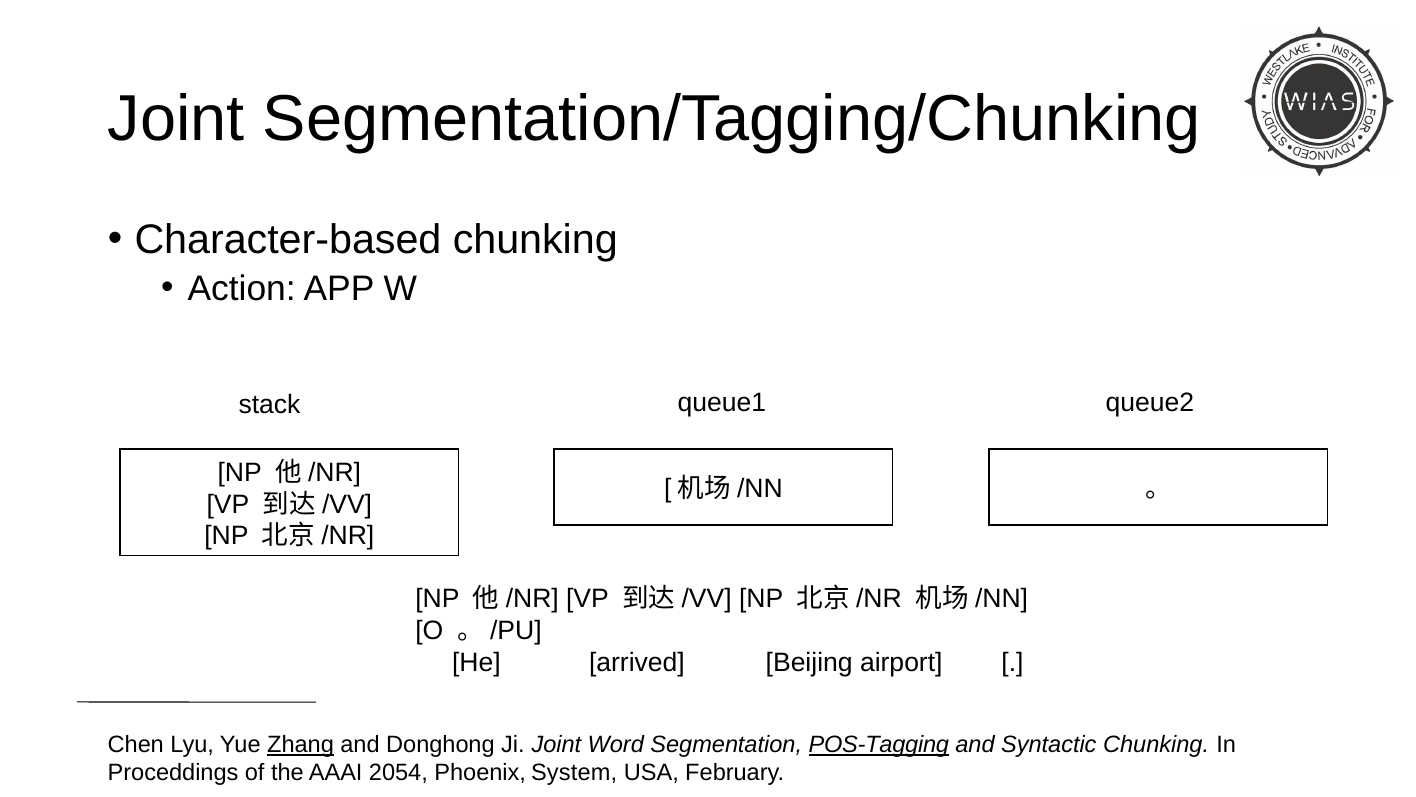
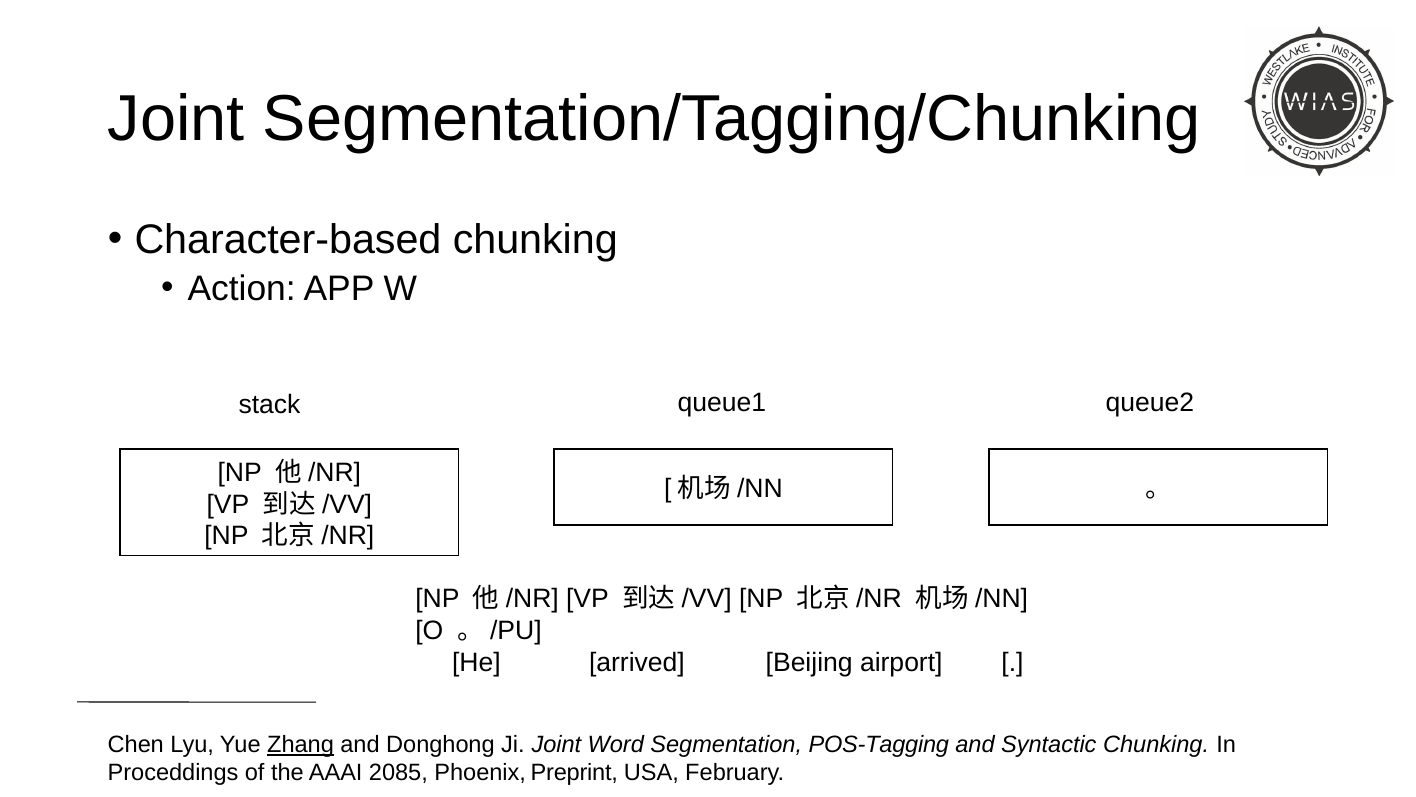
POS-Tagging underline: present -> none (879, 744)
2054: 2054 -> 2085 (398, 773)
System: System -> Preprint (574, 773)
